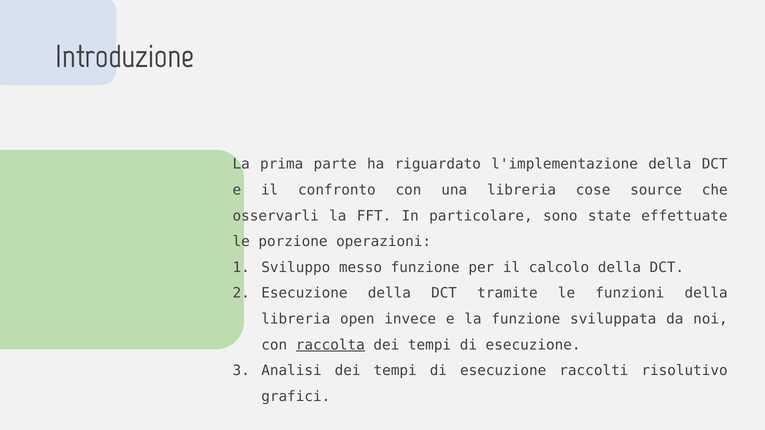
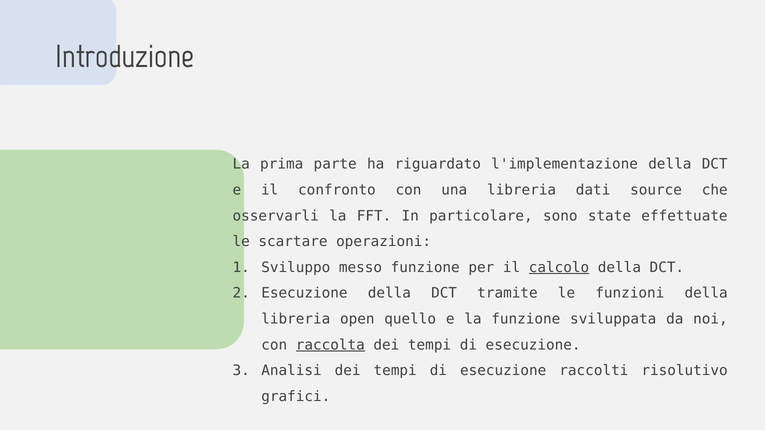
cose: cose -> dati (593, 190)
porzione: porzione -> scartare (293, 242)
calcolo underline: none -> present (559, 268)
invece: invece -> quello (410, 319)
